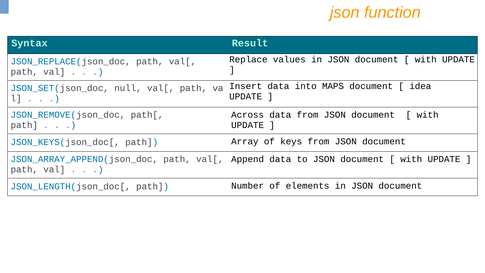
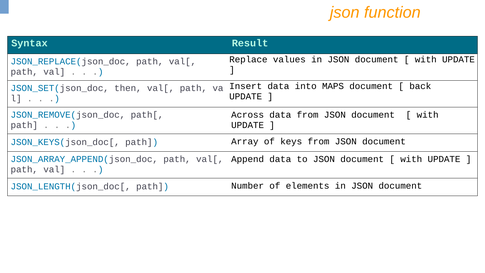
idea: idea -> back (420, 86)
null: null -> then (128, 88)
